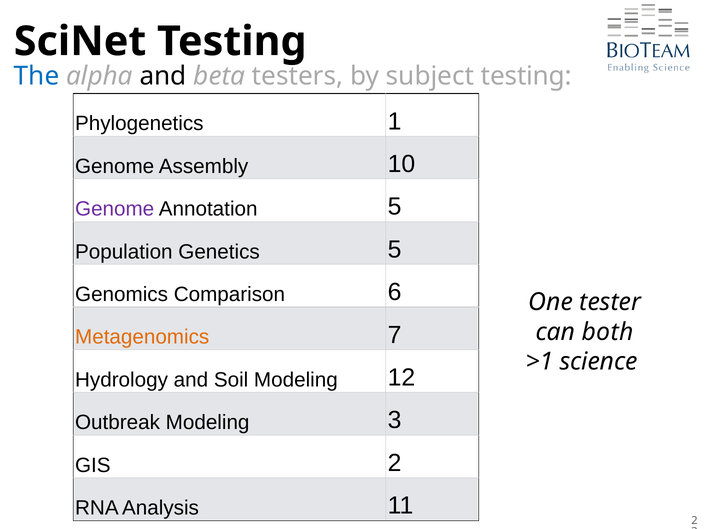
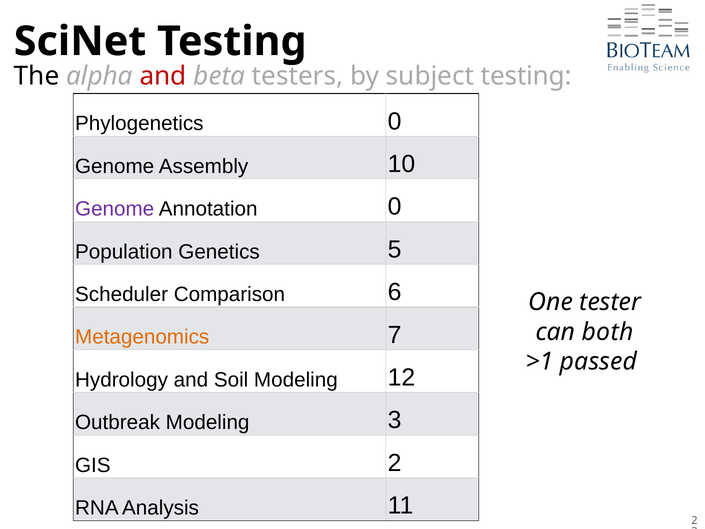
The colour: blue -> black (37, 76)
and colour: black -> red (163, 76)
Phylogenetics 1: 1 -> 0 (395, 121)
Annotation 5: 5 -> 0 (395, 207)
Genomics: Genomics -> Scheduler (122, 294)
science: science -> passed (598, 362)
